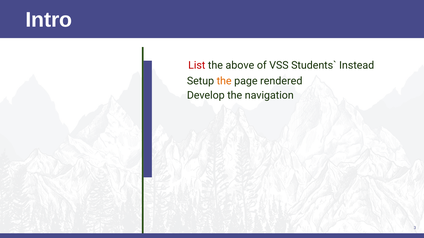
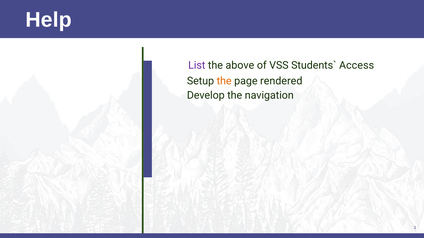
Intro: Intro -> Help (49, 20)
List colour: red -> purple (197, 66)
Instead: Instead -> Access (357, 66)
